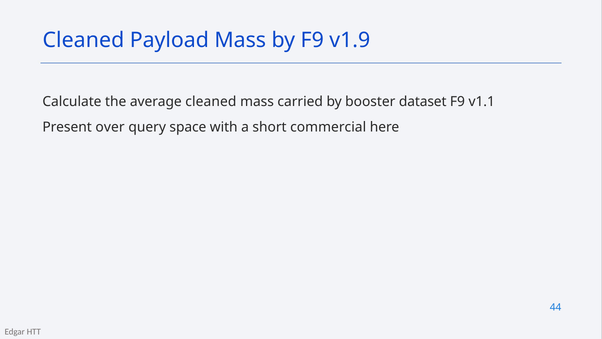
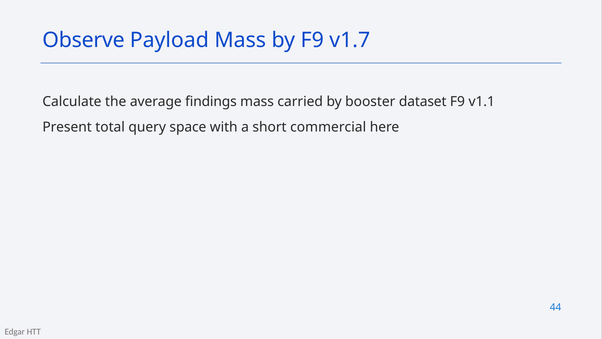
Cleaned: Cleaned -> Observe (84, 40)
v1.9: v1.9 -> v1.7 (350, 40)
average cleaned: cleaned -> findings (211, 102)
over: over -> total (110, 127)
